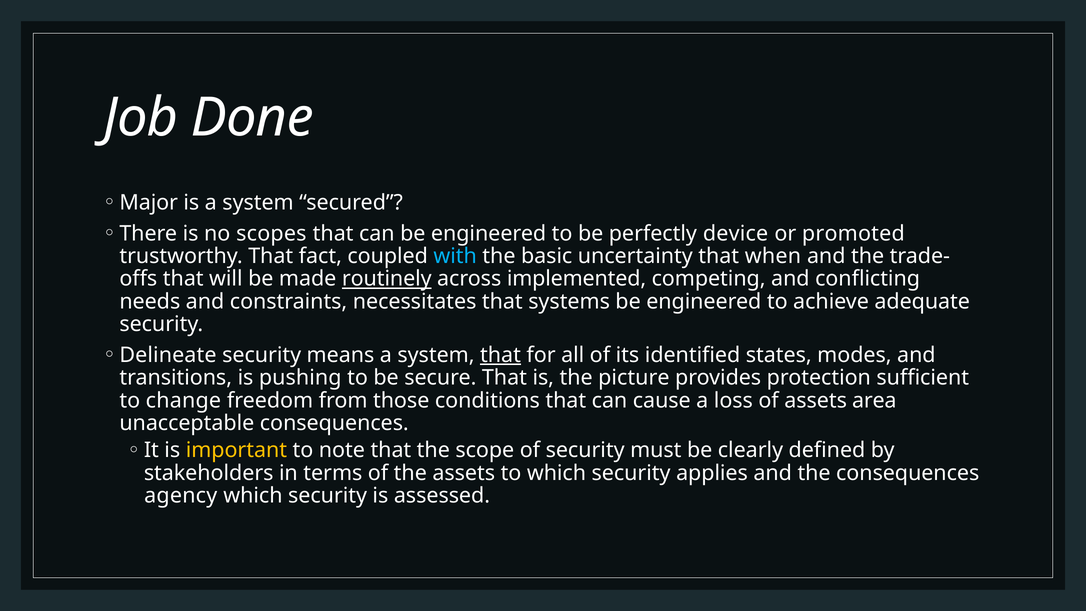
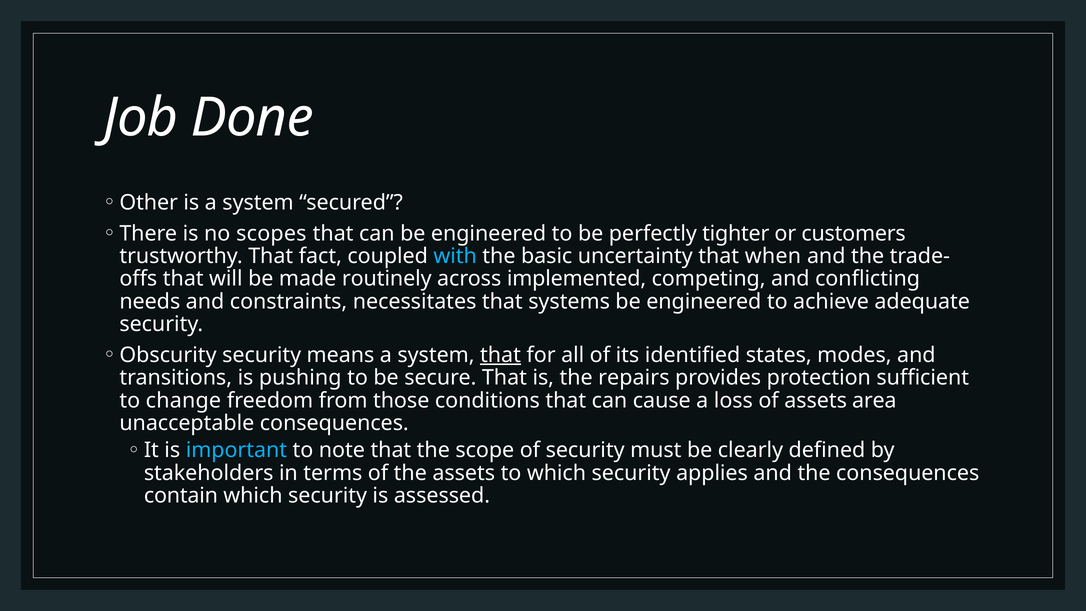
Major: Major -> Other (149, 203)
device: device -> tighter (736, 234)
promoted: promoted -> customers (854, 234)
routinely underline: present -> none (387, 279)
Delineate: Delineate -> Obscurity (168, 355)
picture: picture -> repairs (634, 378)
important colour: yellow -> light blue (236, 450)
agency: agency -> contain (181, 496)
